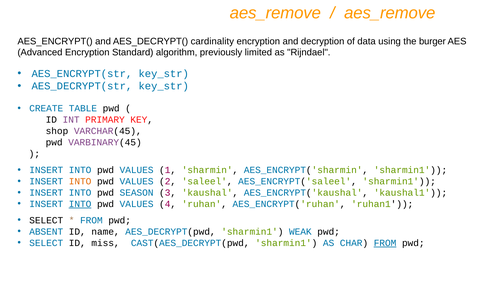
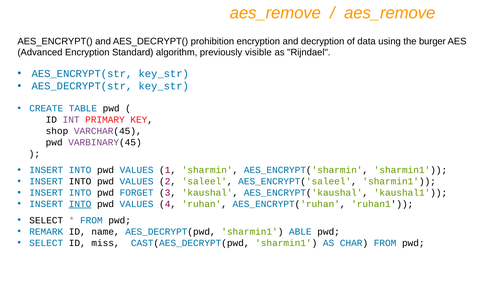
cardinality: cardinality -> prohibition (212, 41)
limited: limited -> visible (258, 52)
INTO colour: orange -> black (80, 181)
SEASON: SEASON -> FORGET (137, 192)
ABSENT: ABSENT -> REMARK (46, 231)
WEAK: WEAK -> ABLE (300, 231)
FROM underline: present -> none (385, 242)
